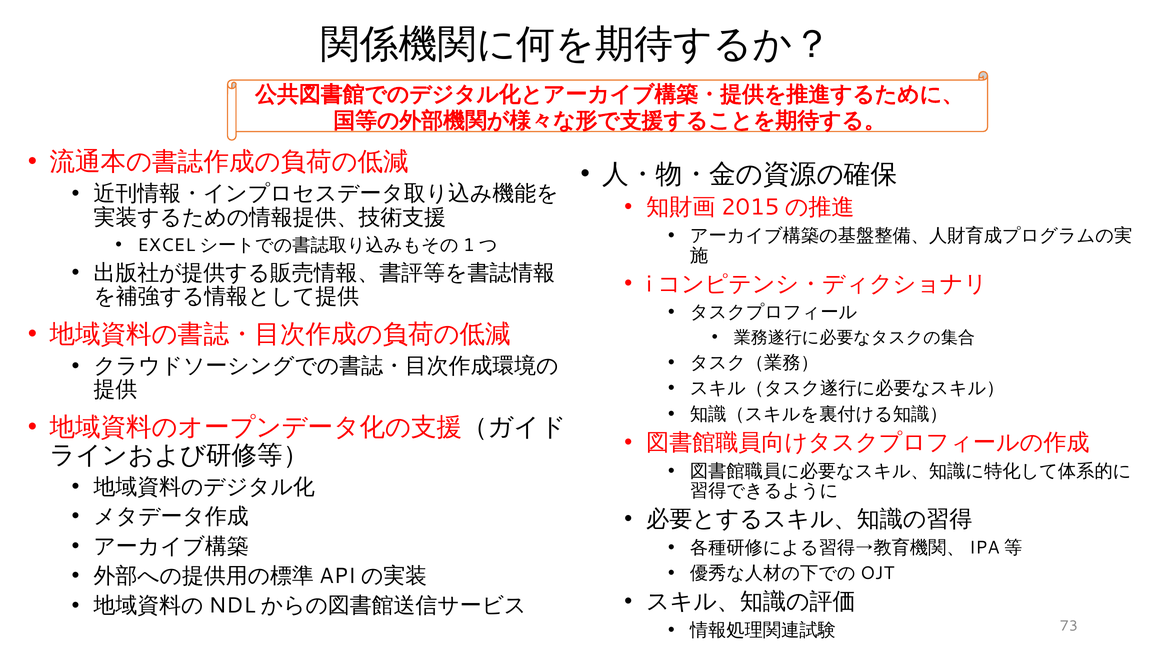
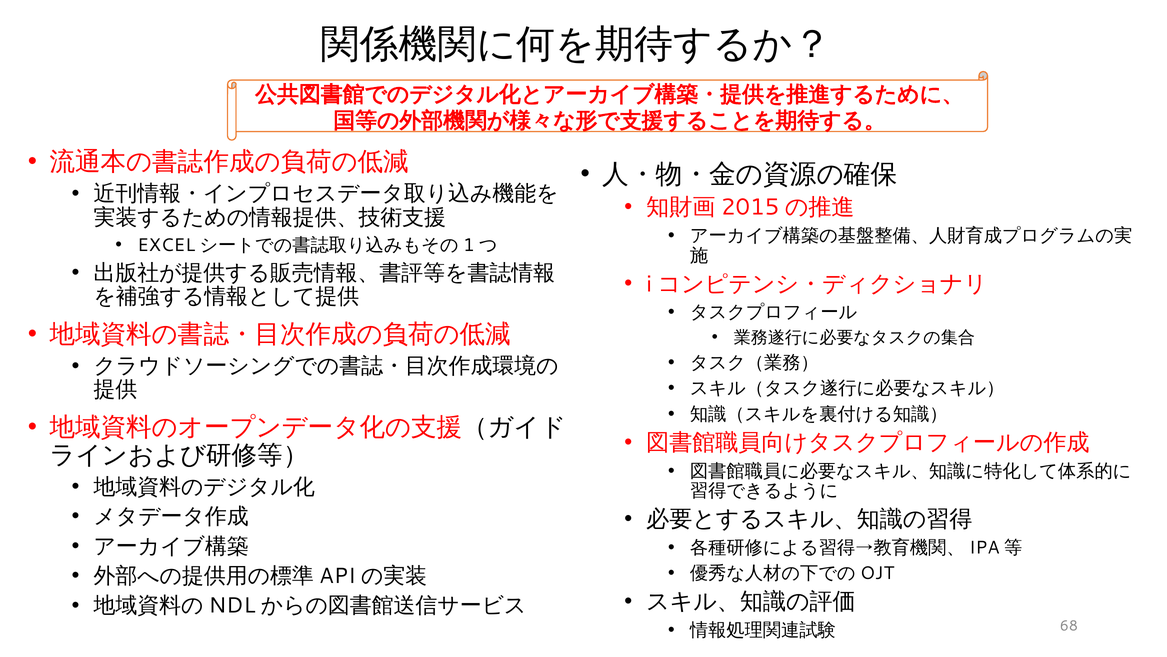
73: 73 -> 68 (1069, 625)
